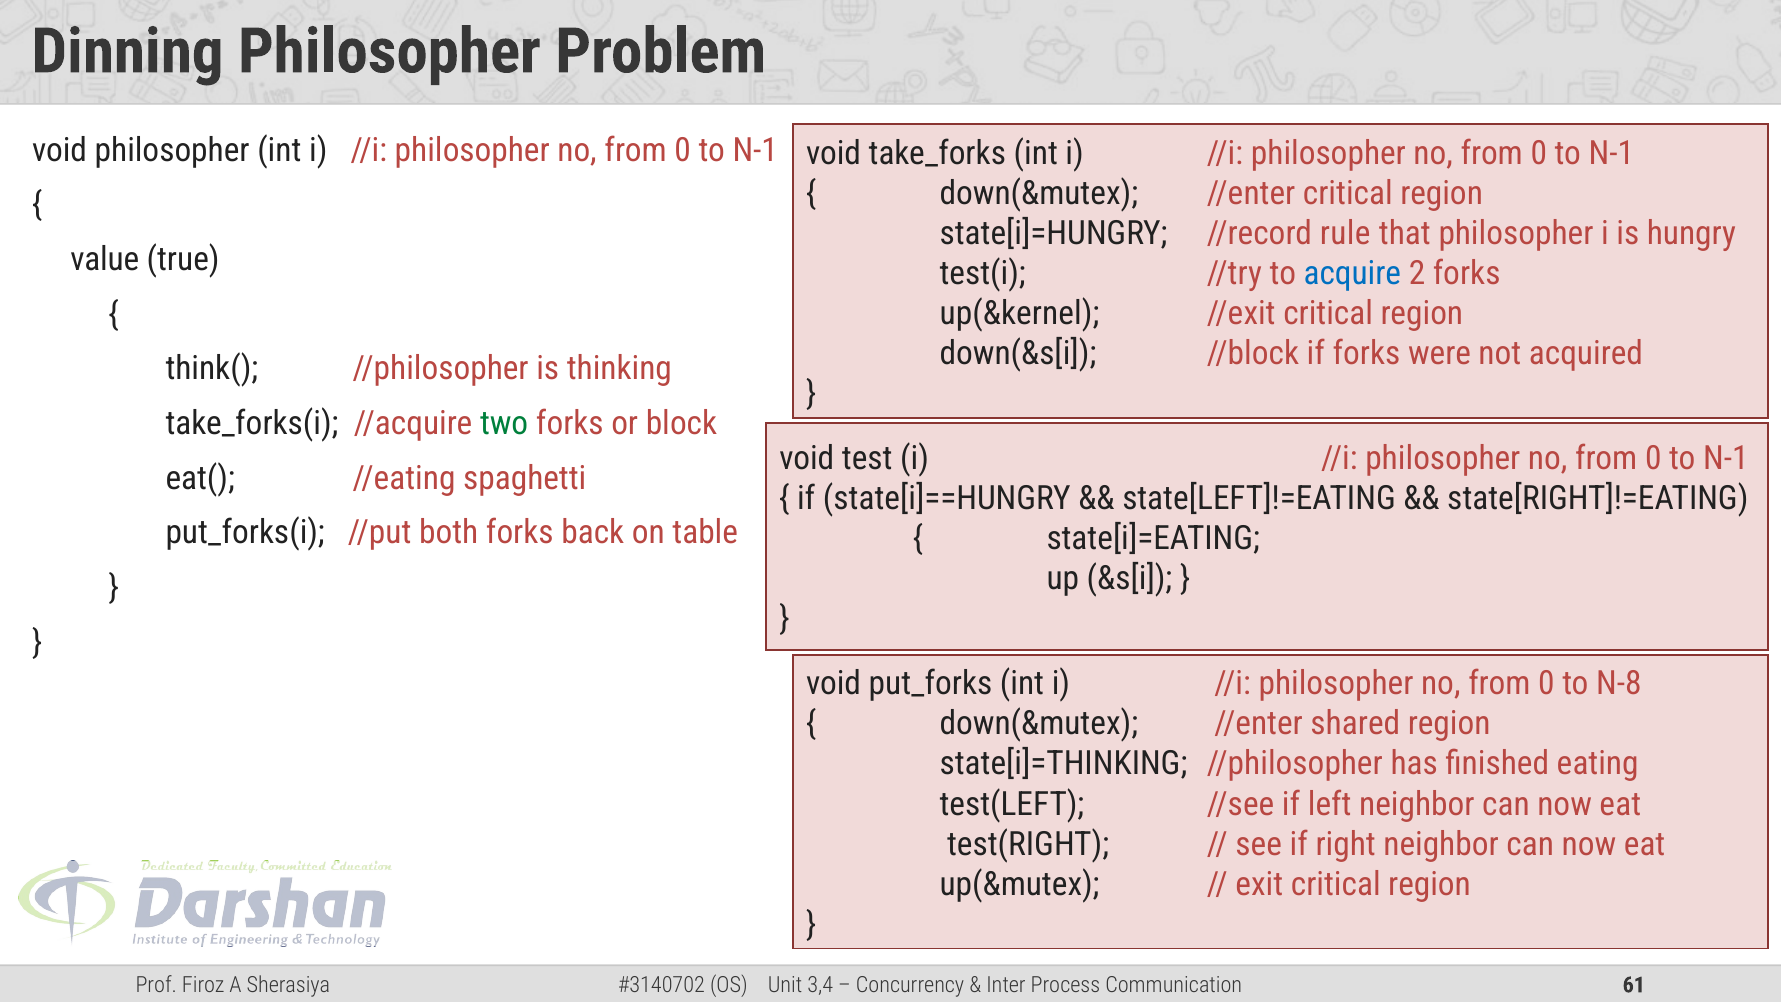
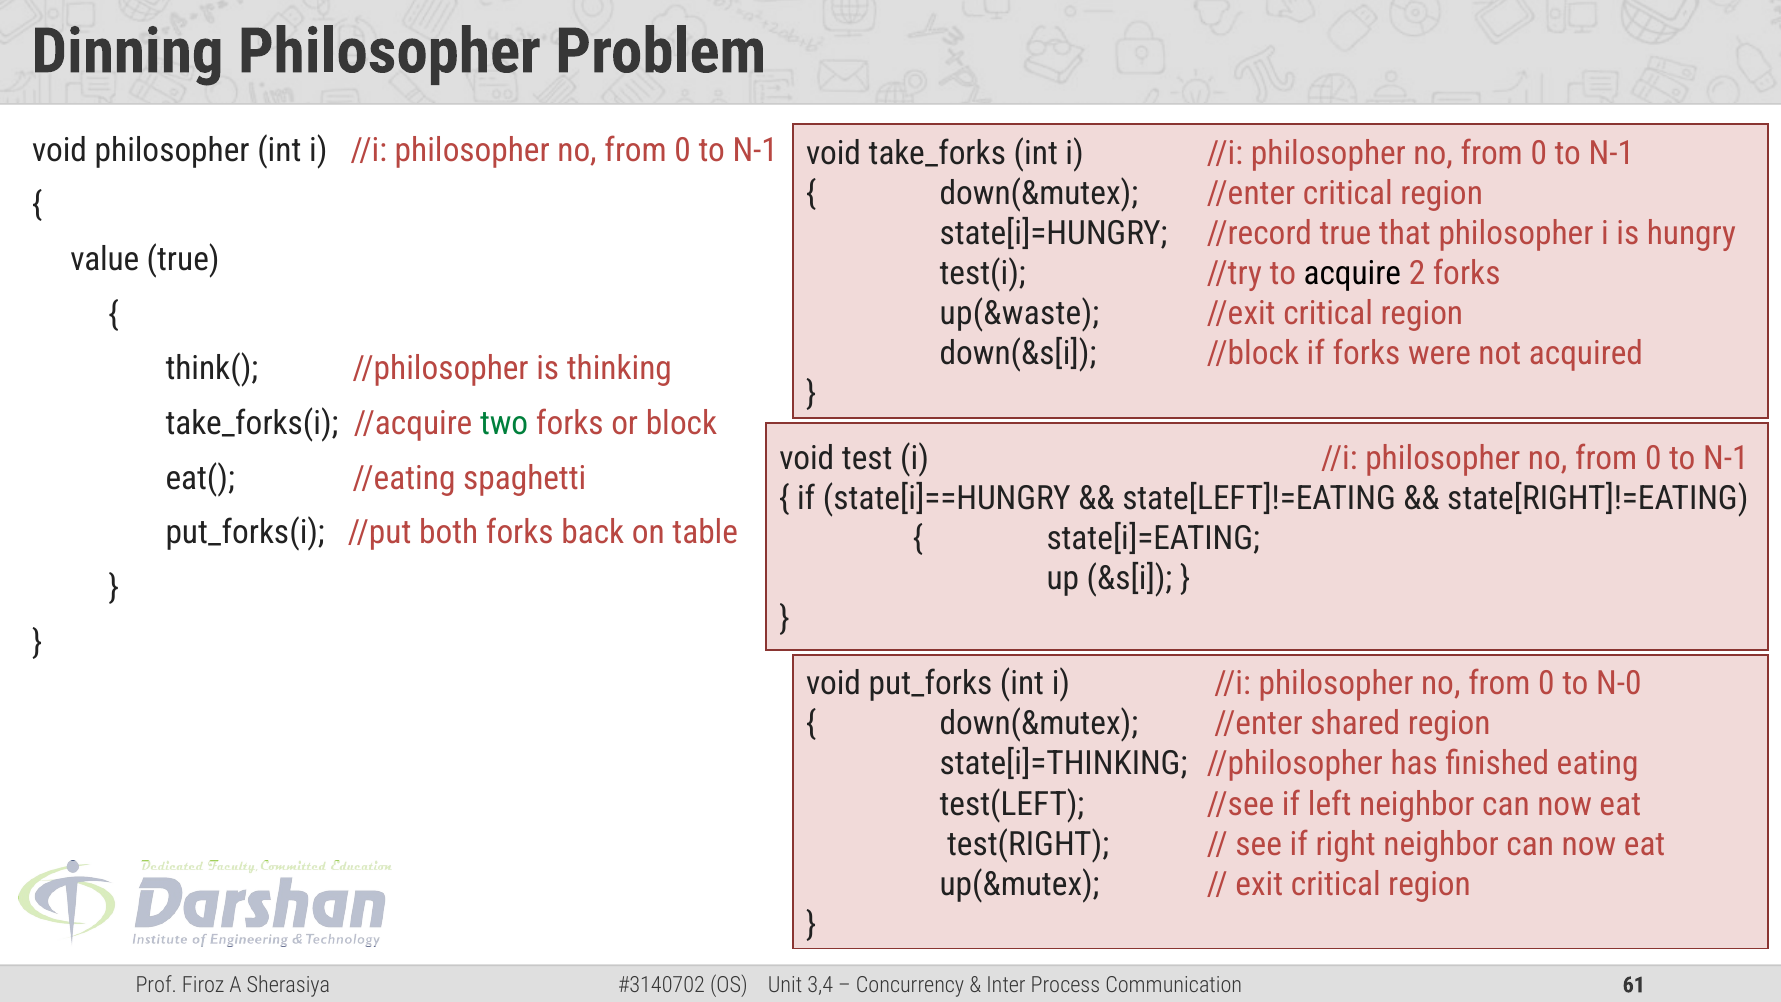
//record rule: rule -> true (1345, 233)
acquire colour: blue -> black (1352, 274)
up(&kernel: up(&kernel -> up(&waste (1019, 314)
N-8: N-8 -> N-0 (1619, 684)
